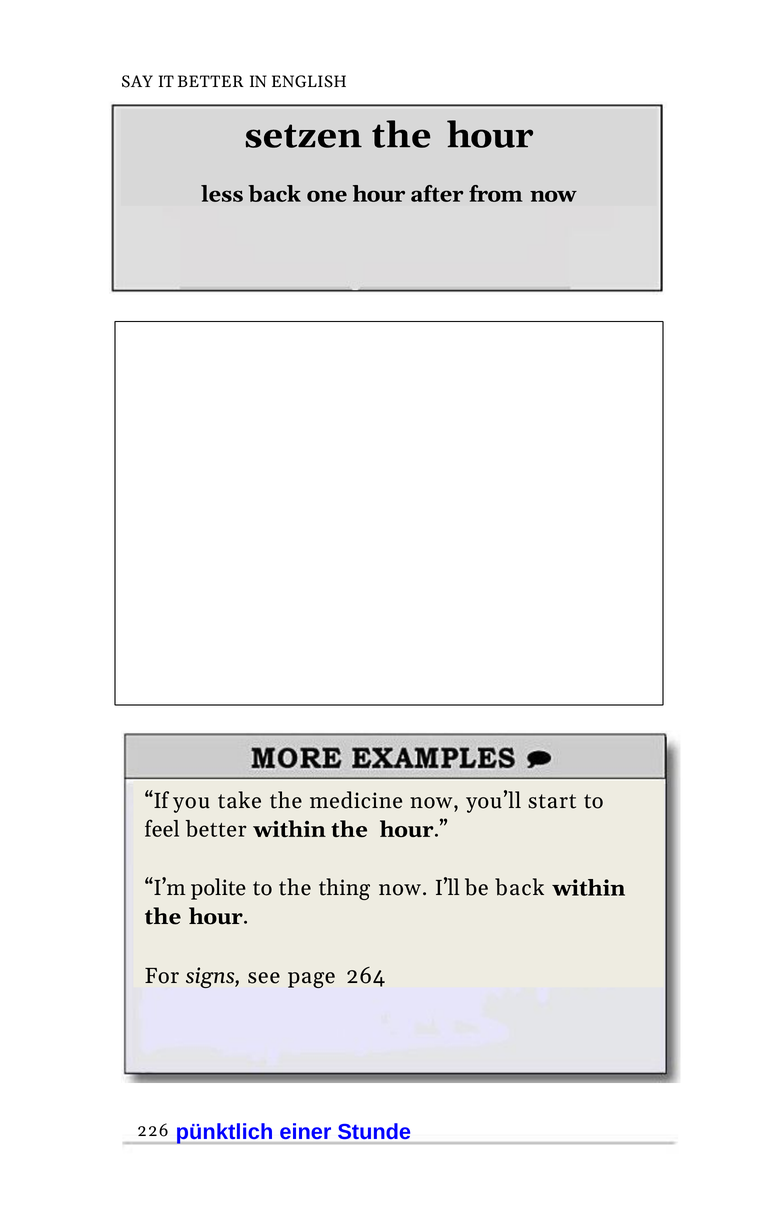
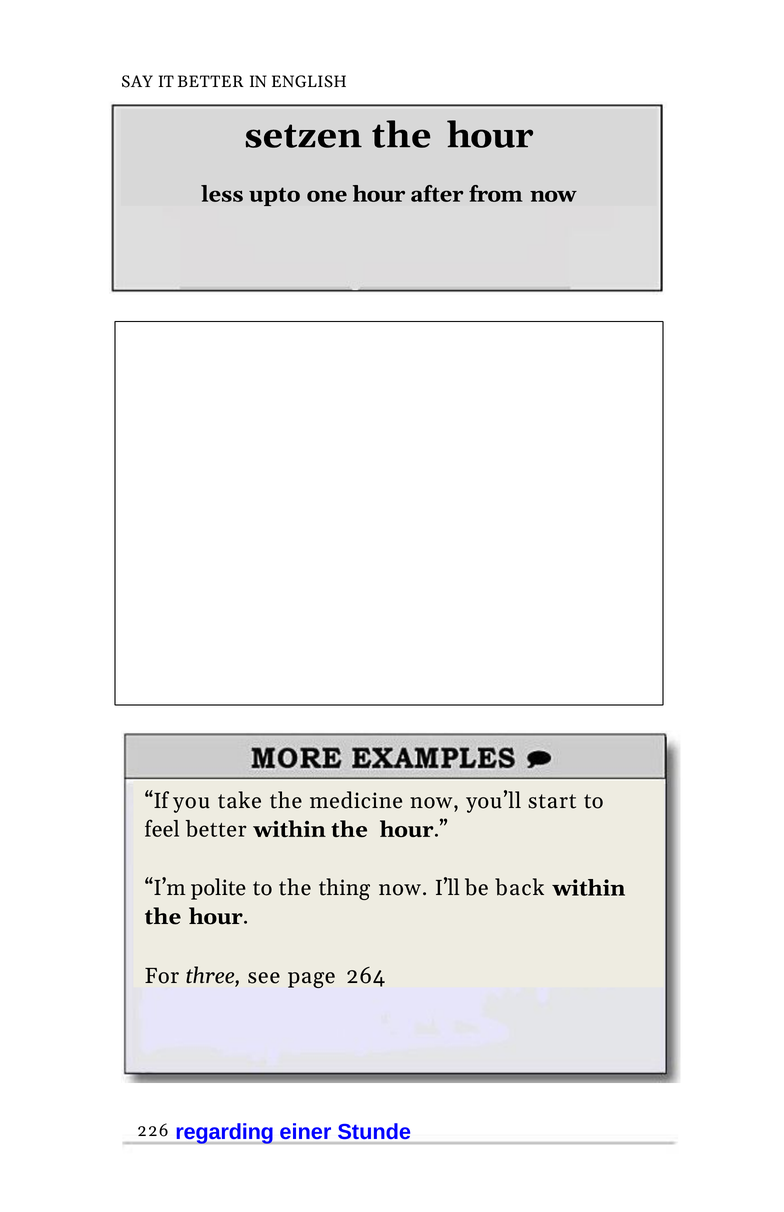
less back: back -> upto (275, 194)
signs: signs -> three (213, 976)
pünktlich: pünktlich -> regarding (225, 1132)
